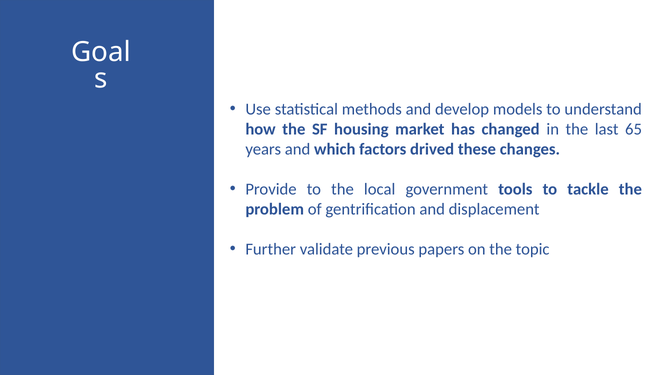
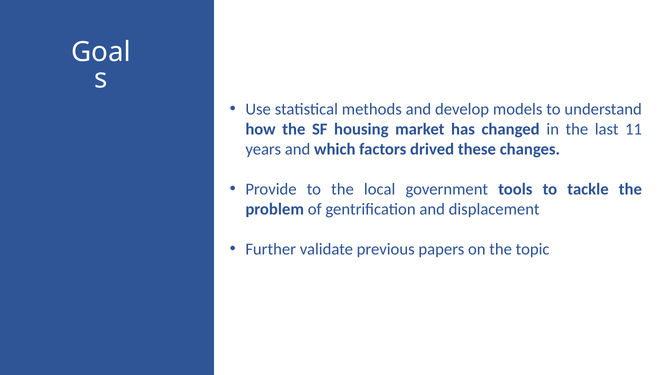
65: 65 -> 11 (634, 129)
